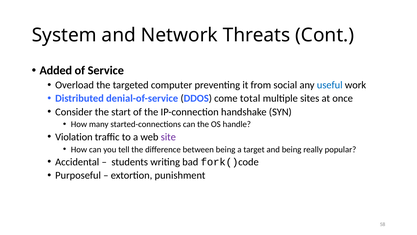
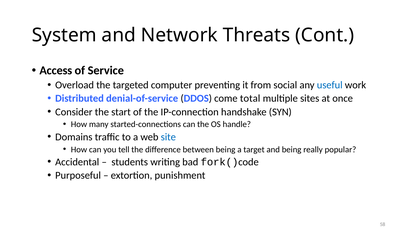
Added: Added -> Access (56, 71)
Violation: Violation -> Domains (74, 137)
site colour: purple -> blue (168, 137)
